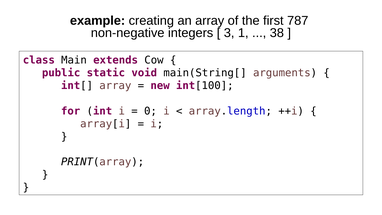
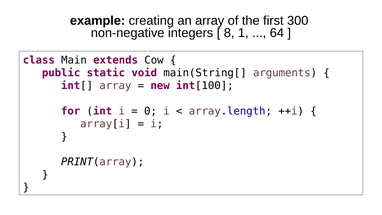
787: 787 -> 300 (298, 21)
3: 3 -> 8 (229, 33)
38: 38 -> 64 (277, 33)
